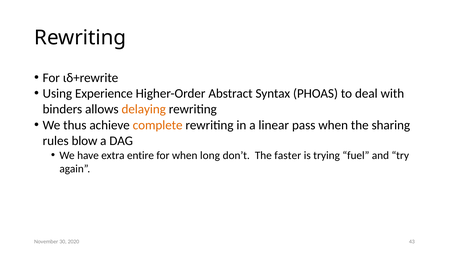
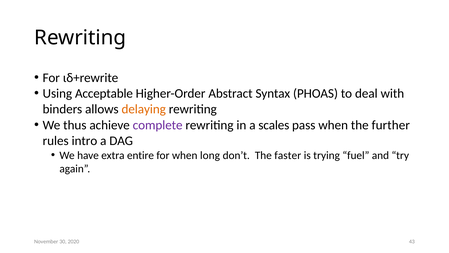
Experience: Experience -> Acceptable (104, 93)
complete colour: orange -> purple (158, 125)
linear: linear -> scales (274, 125)
sharing: sharing -> further (391, 125)
blow: blow -> intro (84, 141)
